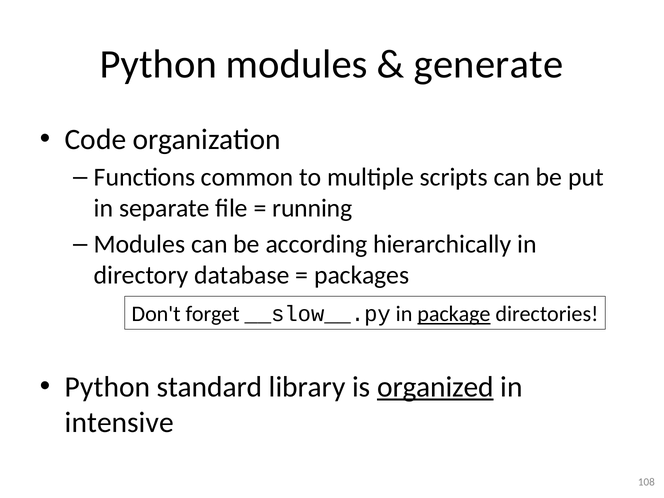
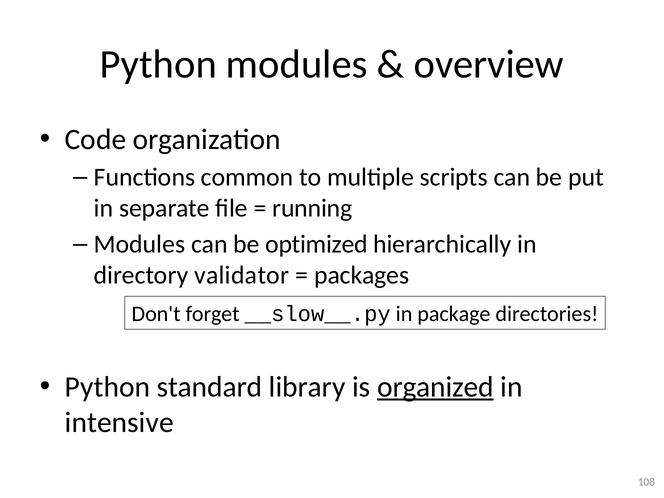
generate: generate -> overview (489, 64)
according: according -> optimized (317, 244)
database: database -> validator (242, 275)
package underline: present -> none (454, 314)
